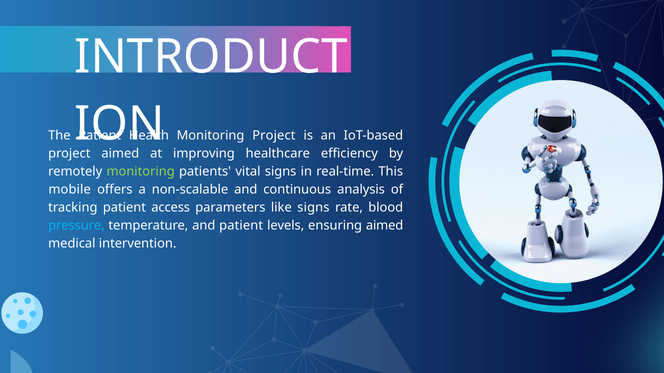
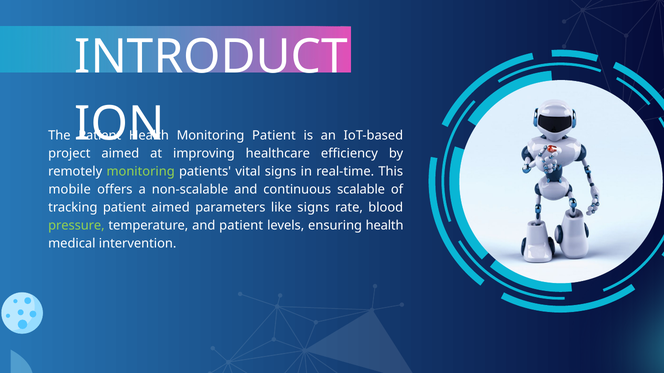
Monitoring Project: Project -> Patient (274, 135)
analysis: analysis -> scalable (361, 190)
patient access: access -> aimed (171, 208)
pressure colour: light blue -> light green (76, 226)
ensuring aimed: aimed -> health (385, 226)
